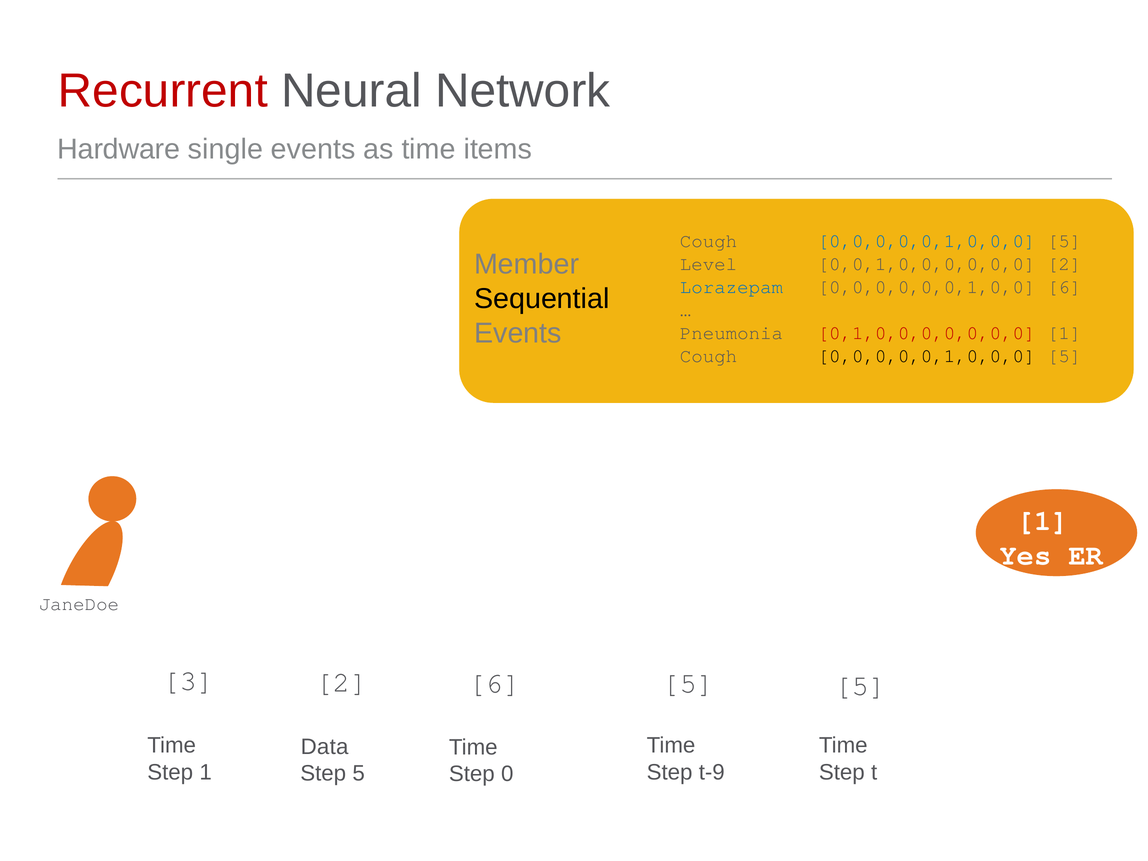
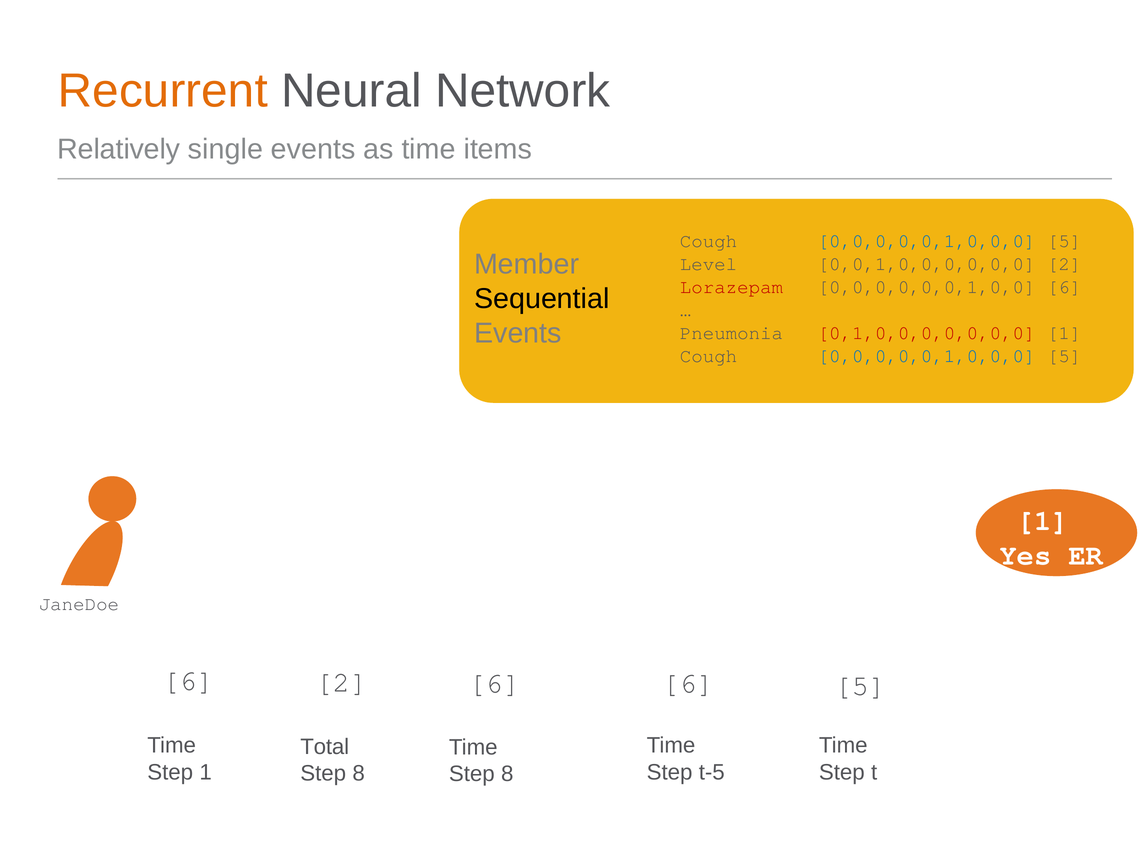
Recurrent colour: red -> orange (163, 91)
Hardware: Hardware -> Relatively (119, 149)
Lorazepam colour: blue -> red (731, 287)
0,0,0,0,0,1,0,0,0 colour: black -> blue (927, 356)
3: 3 -> 6 (188, 681)
6 5: 5 -> 6 (688, 683)
Data: Data -> Total (325, 747)
t-9: t-9 -> t-5 (712, 772)
5: 5 -> 8 (359, 773)
0: 0 -> 8 (507, 774)
